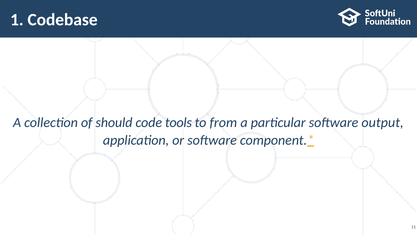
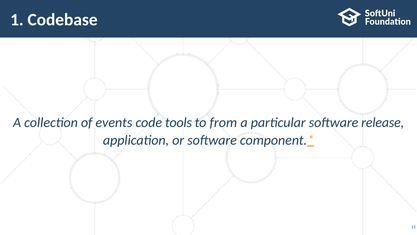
should: should -> events (114, 122)
output: output -> release (383, 122)
